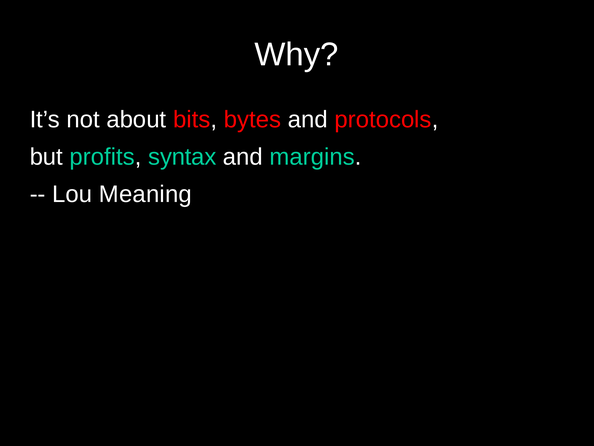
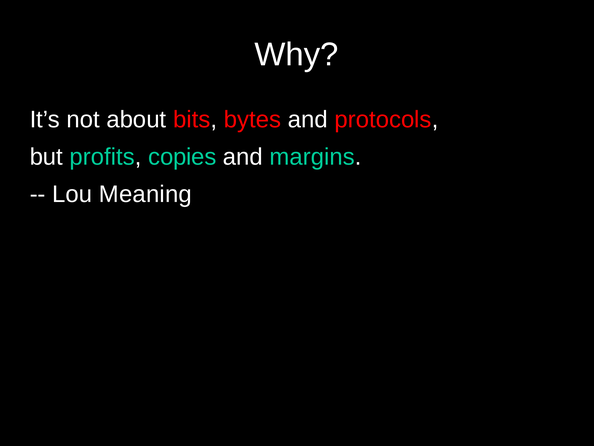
syntax: syntax -> copies (182, 157)
